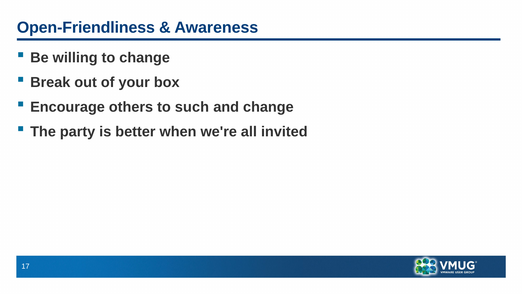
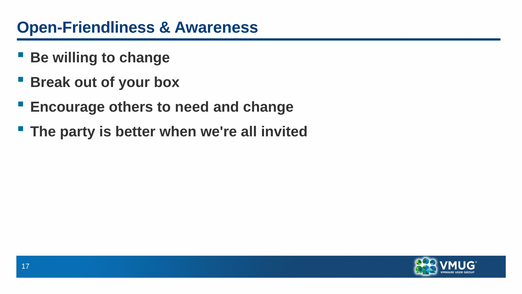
such: such -> need (192, 107)
